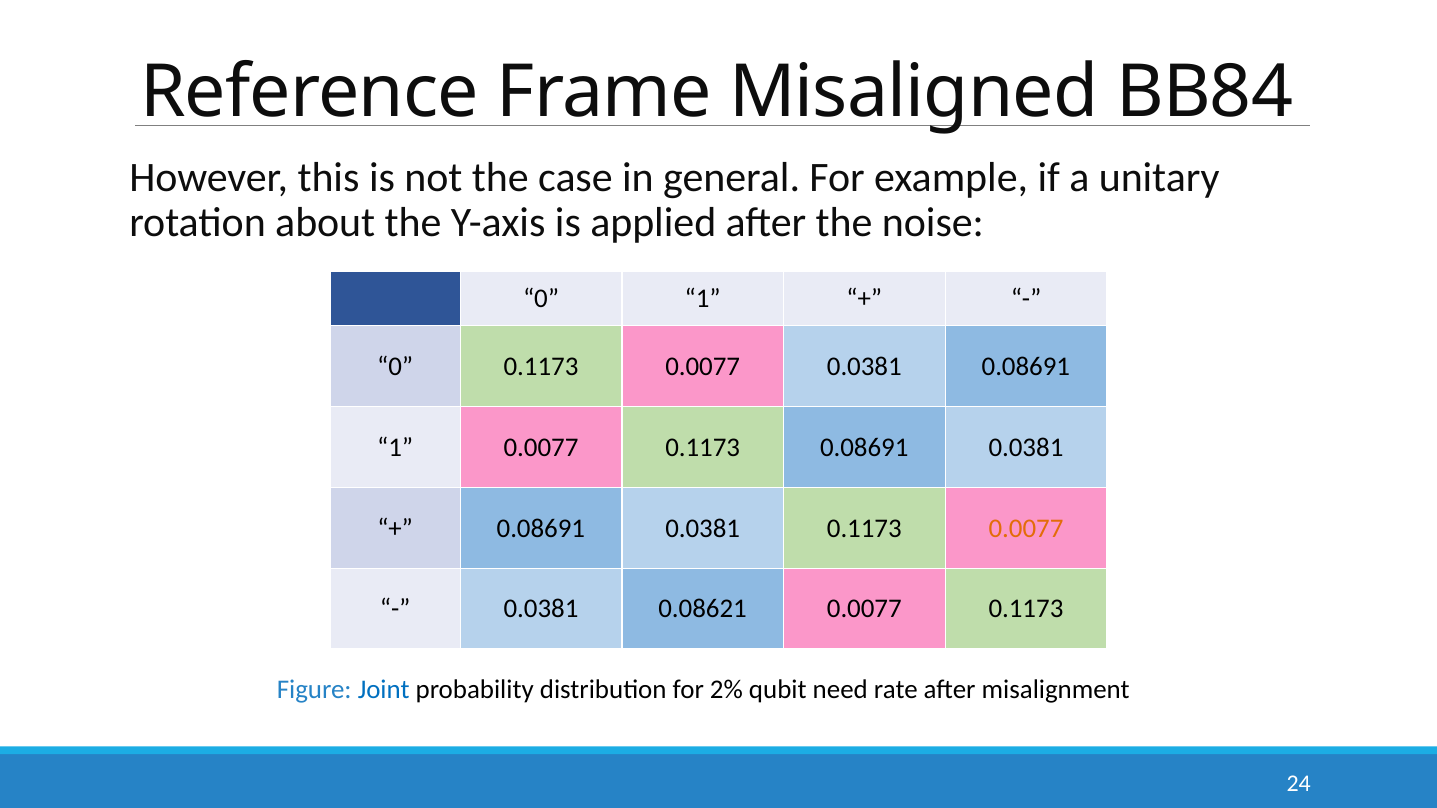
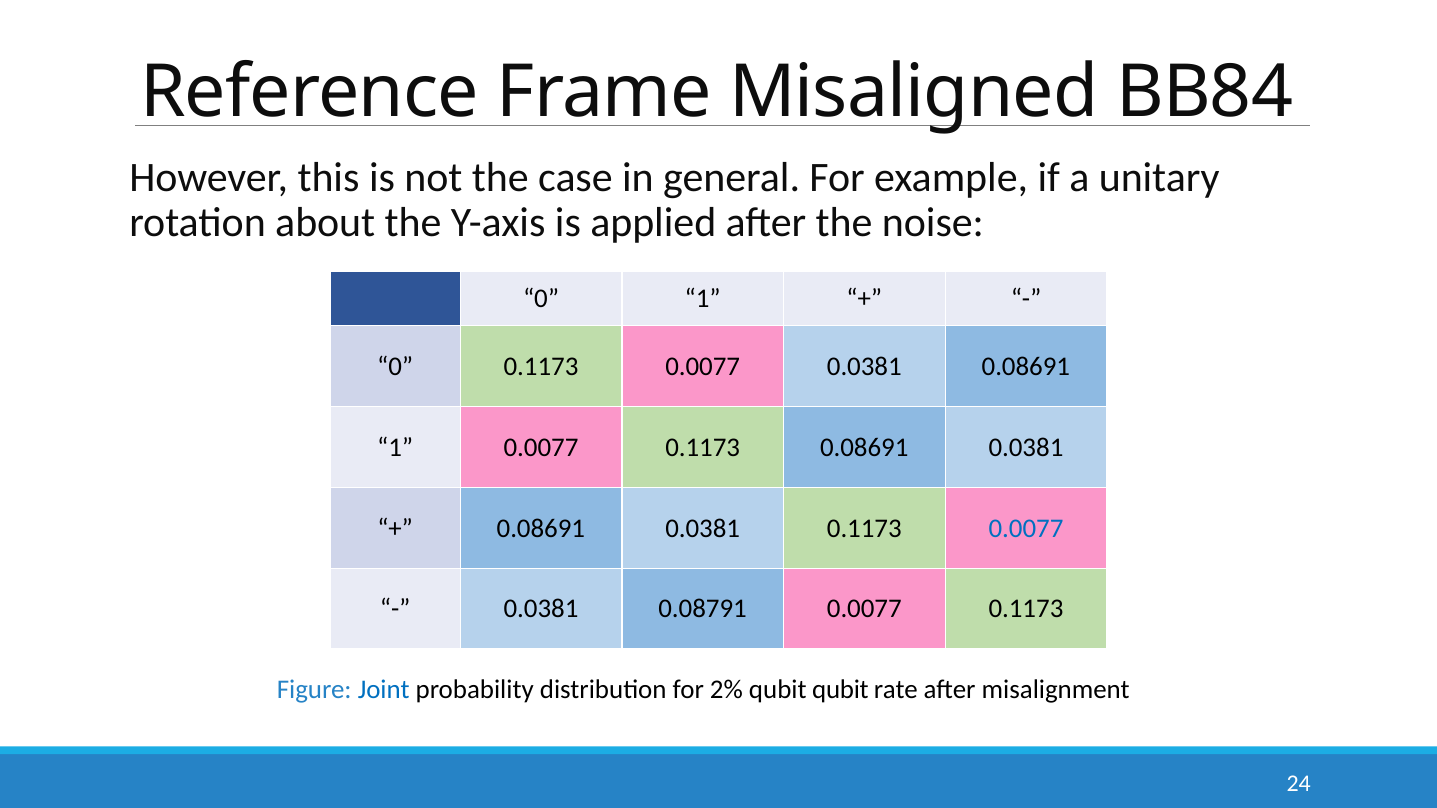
0.0077 colour: orange -> blue (1026, 528)
0.08621: 0.08621 -> 0.08791 (703, 609)
qubit need: need -> qubit (840, 690)
